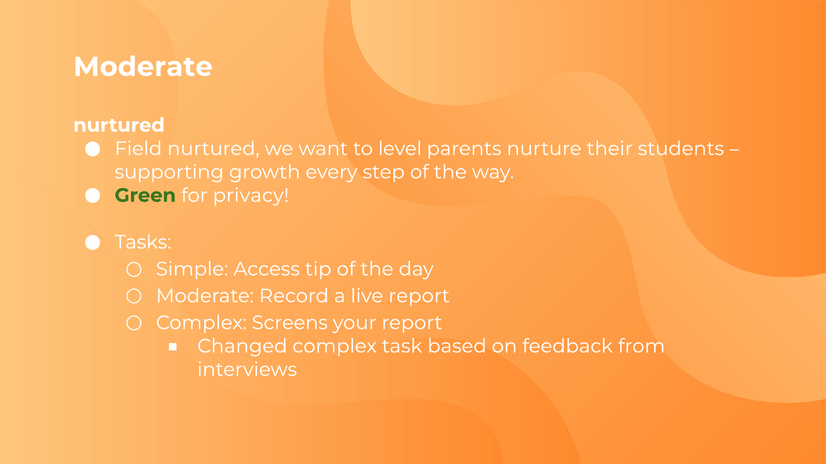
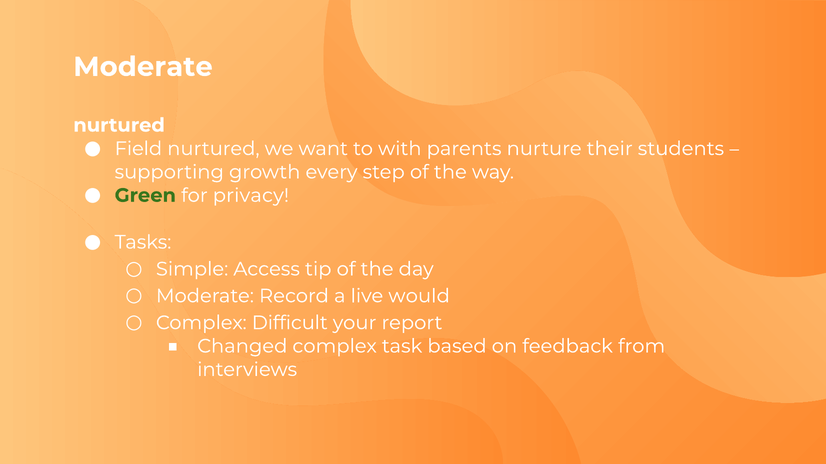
level: level -> with (400, 149)
live report: report -> would (419, 296)
Screens: Screens -> Difficult (290, 323)
